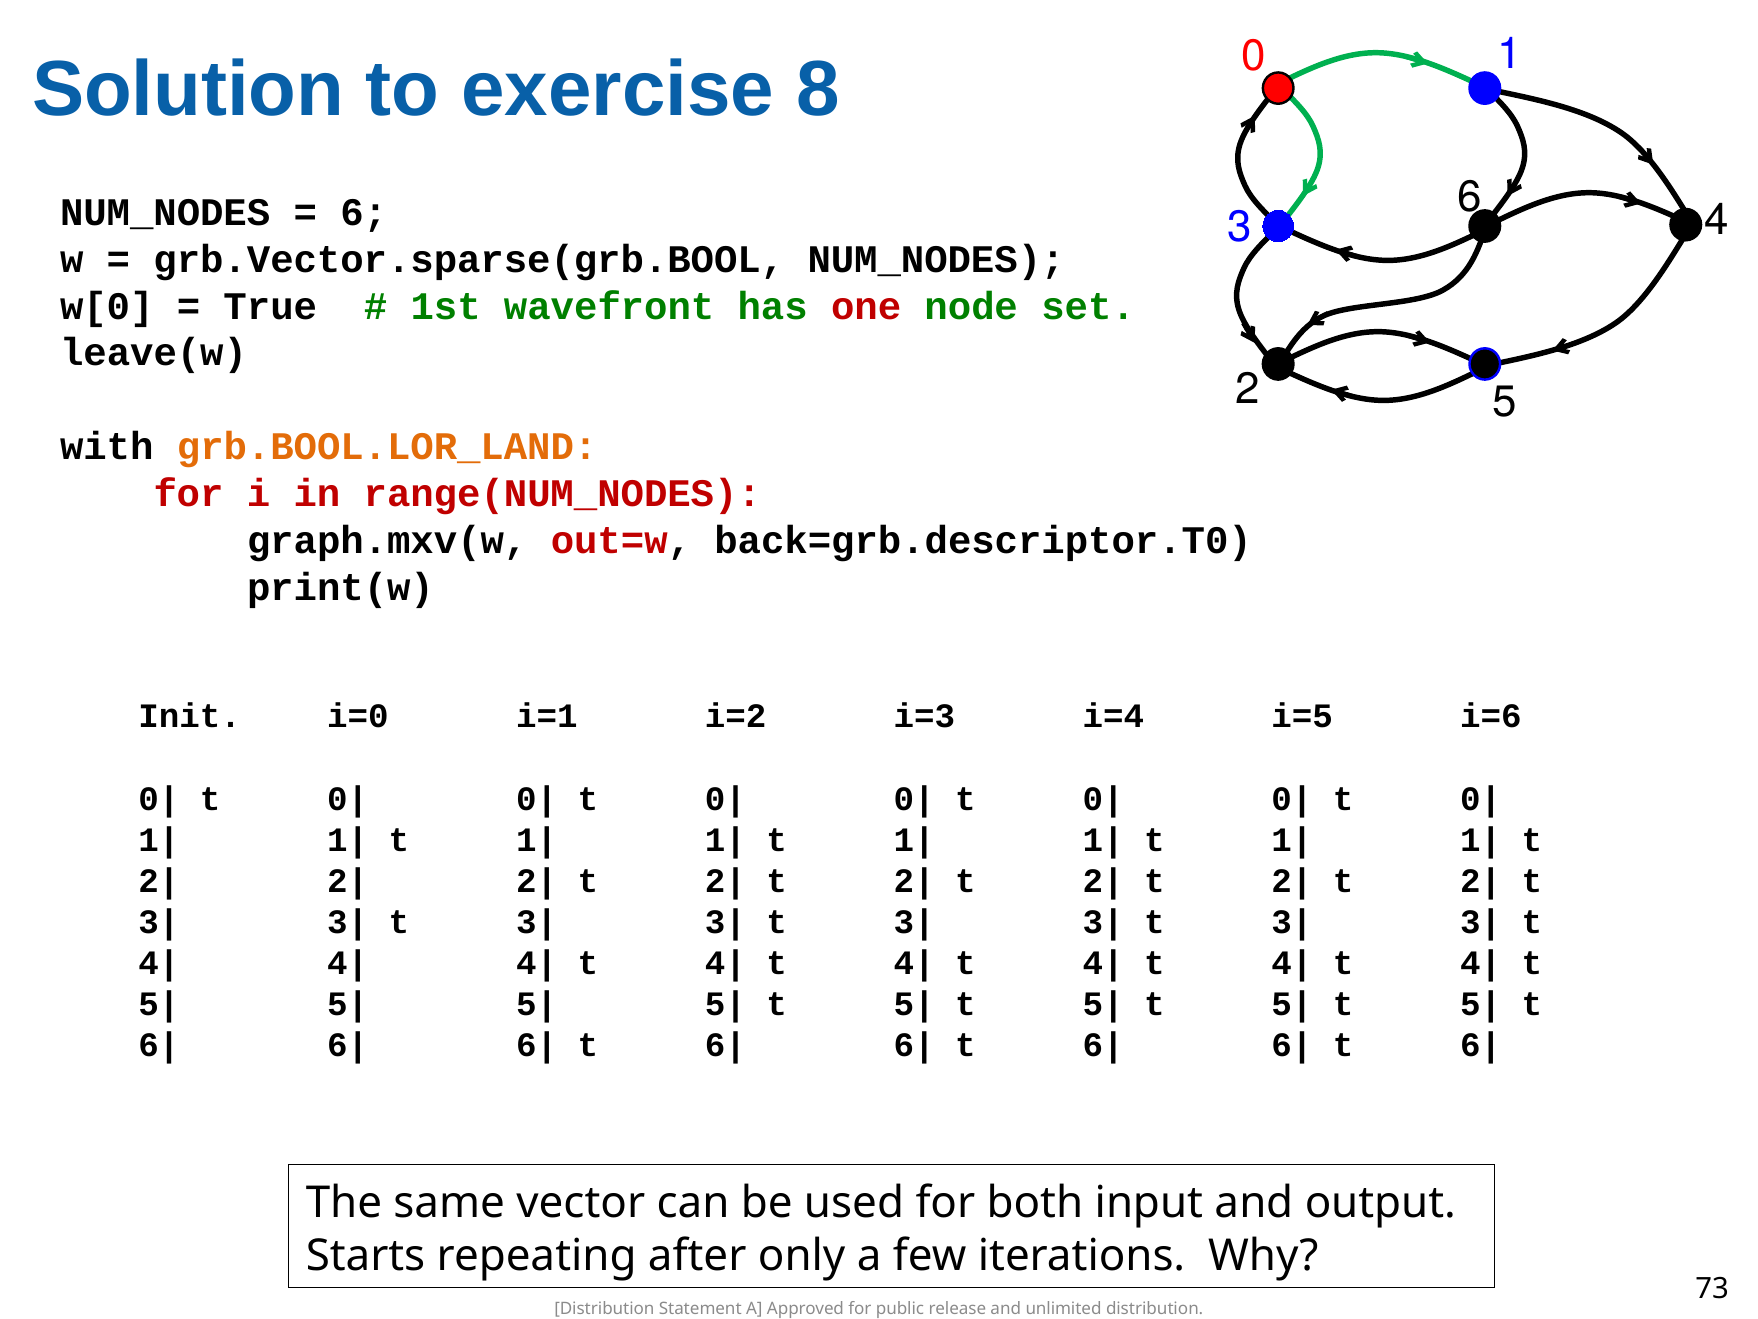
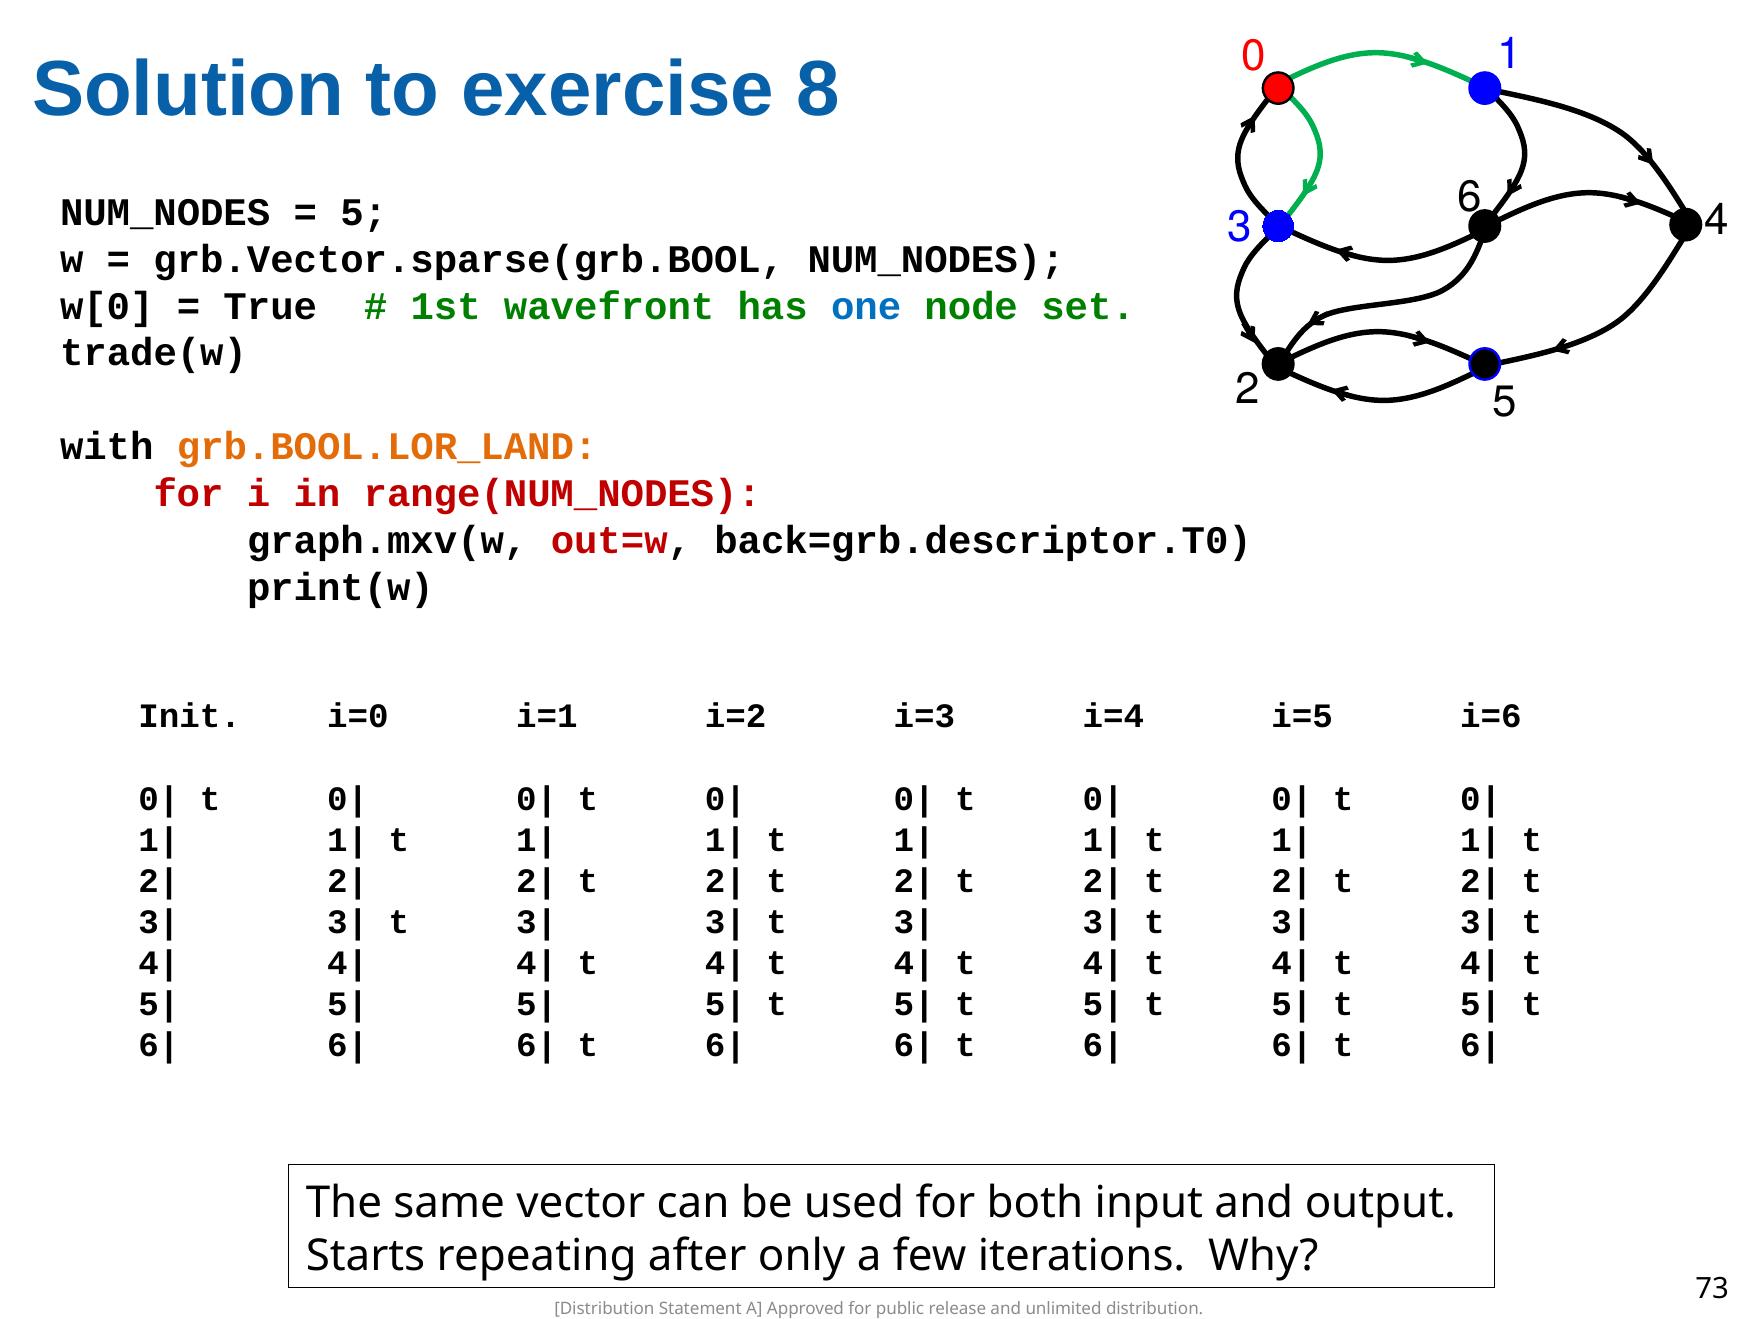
6: 6 -> 5 (364, 212)
one colour: red -> blue (866, 306)
leave(w: leave(w -> trade(w (154, 353)
